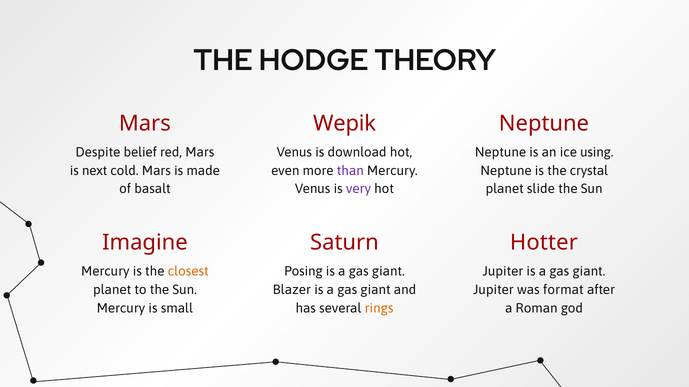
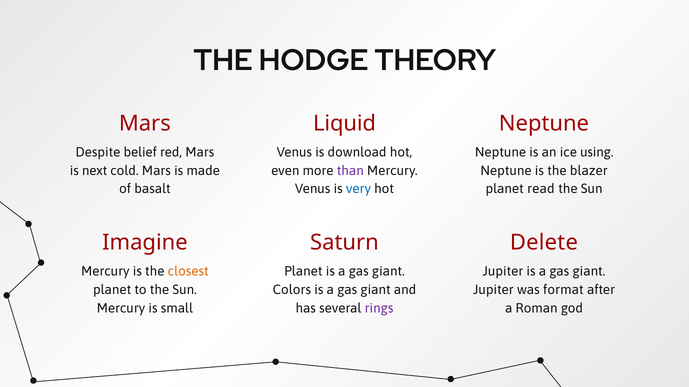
Wepik: Wepik -> Liquid (345, 123)
crystal: crystal -> blazer (589, 171)
very colour: purple -> blue (358, 189)
slide: slide -> read (541, 189)
Hotter: Hotter -> Delete (544, 243)
Posing: Posing -> Planet (303, 272)
Blazer: Blazer -> Colors (292, 290)
rings colour: orange -> purple (379, 309)
